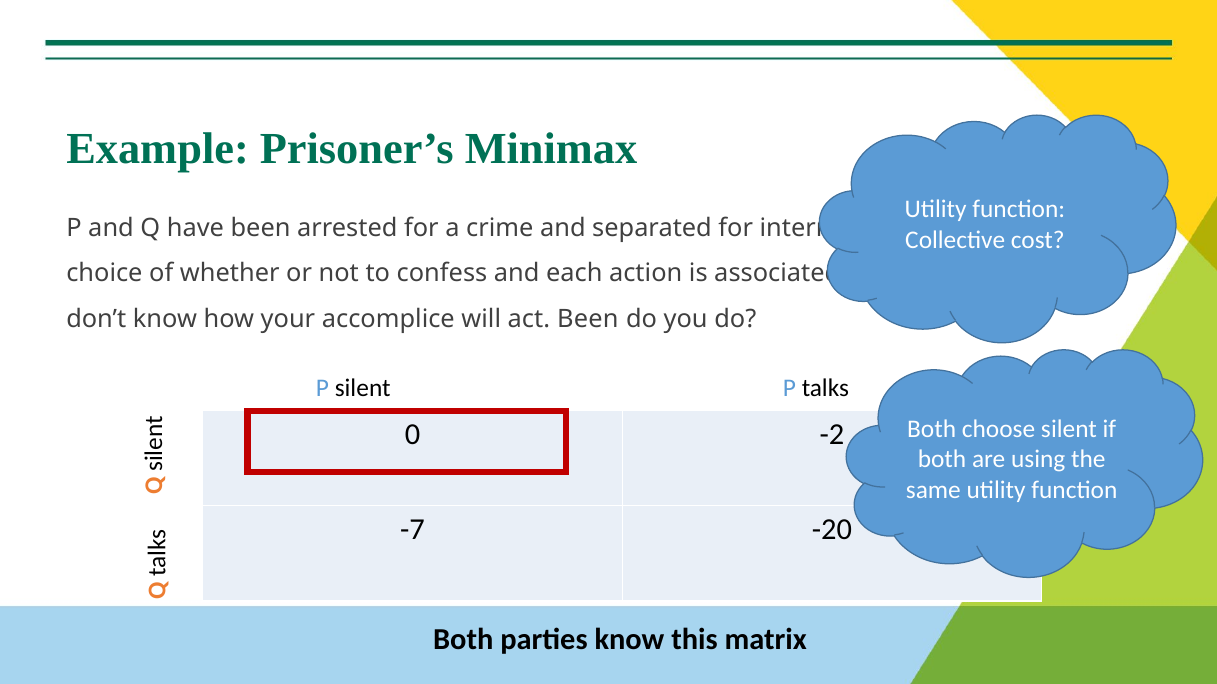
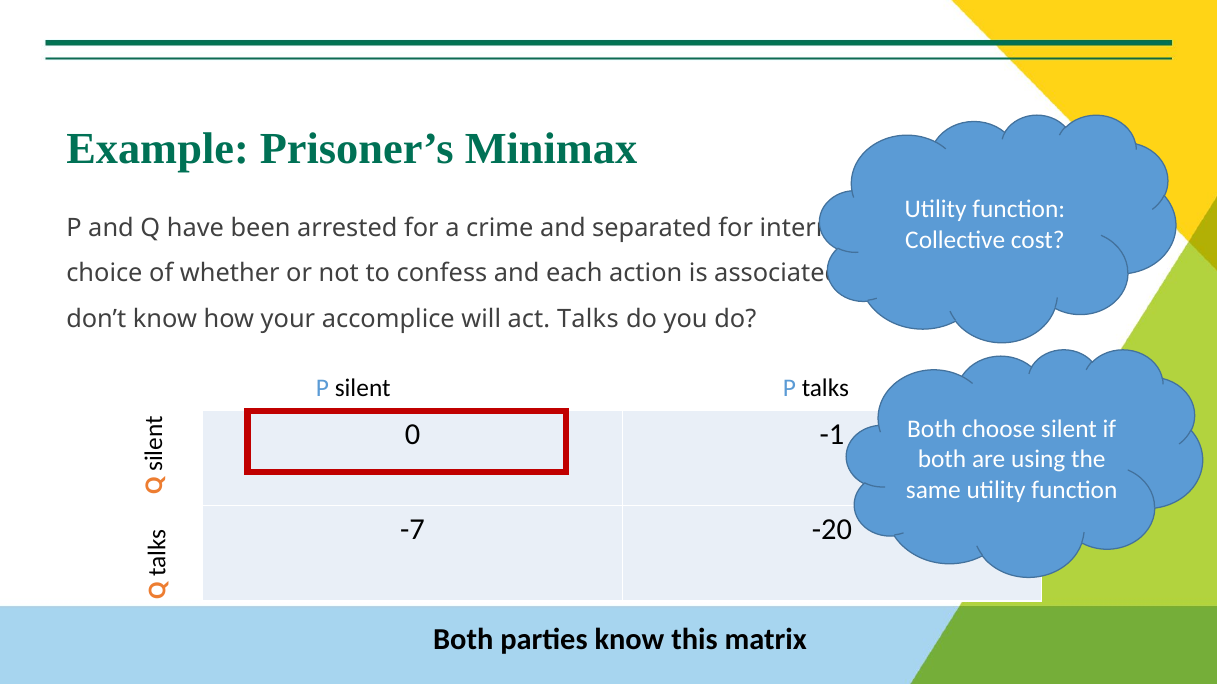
act Been: Been -> Talks (588, 319)
-2: -2 -> -1 (832, 434)
